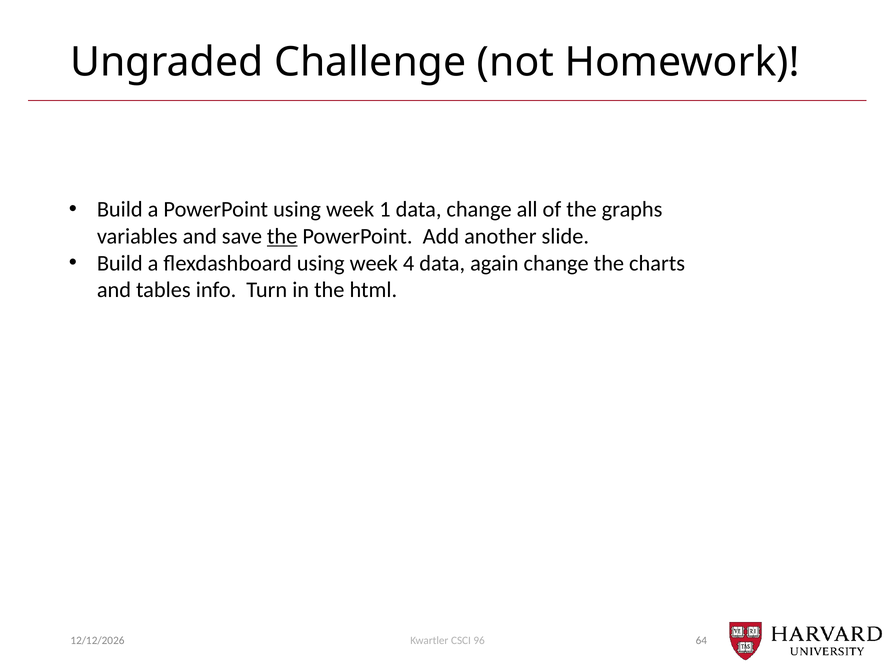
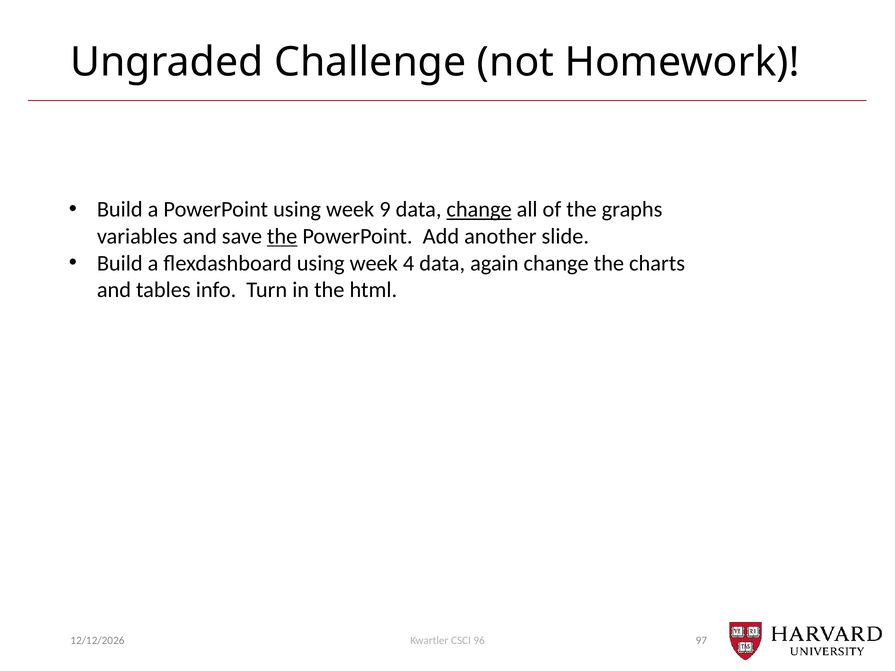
1: 1 -> 9 (385, 210)
change underline: none -> present (479, 210)
64: 64 -> 97 (701, 641)
